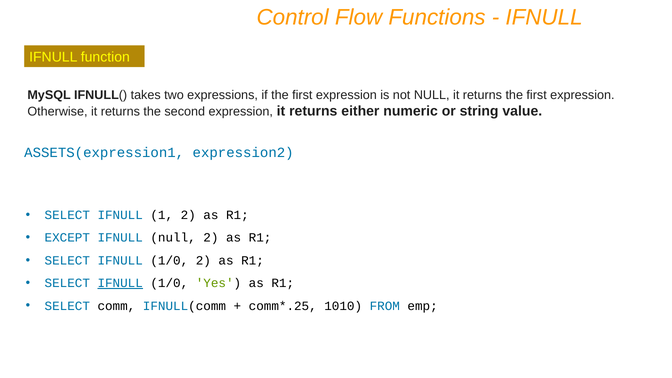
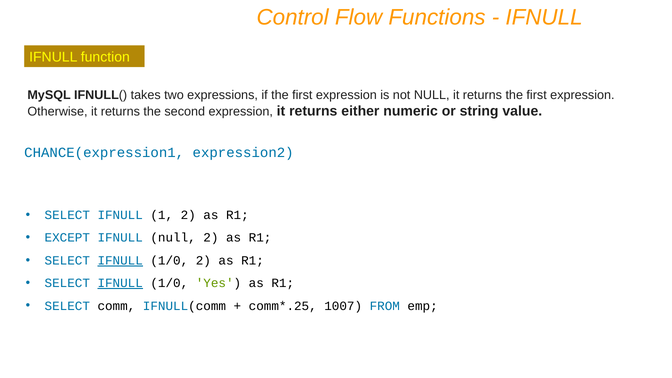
ASSETS(expression1: ASSETS(expression1 -> CHANCE(expression1 (104, 153)
IFNULL underline: none -> present (120, 261)
1010: 1010 -> 1007 (343, 306)
